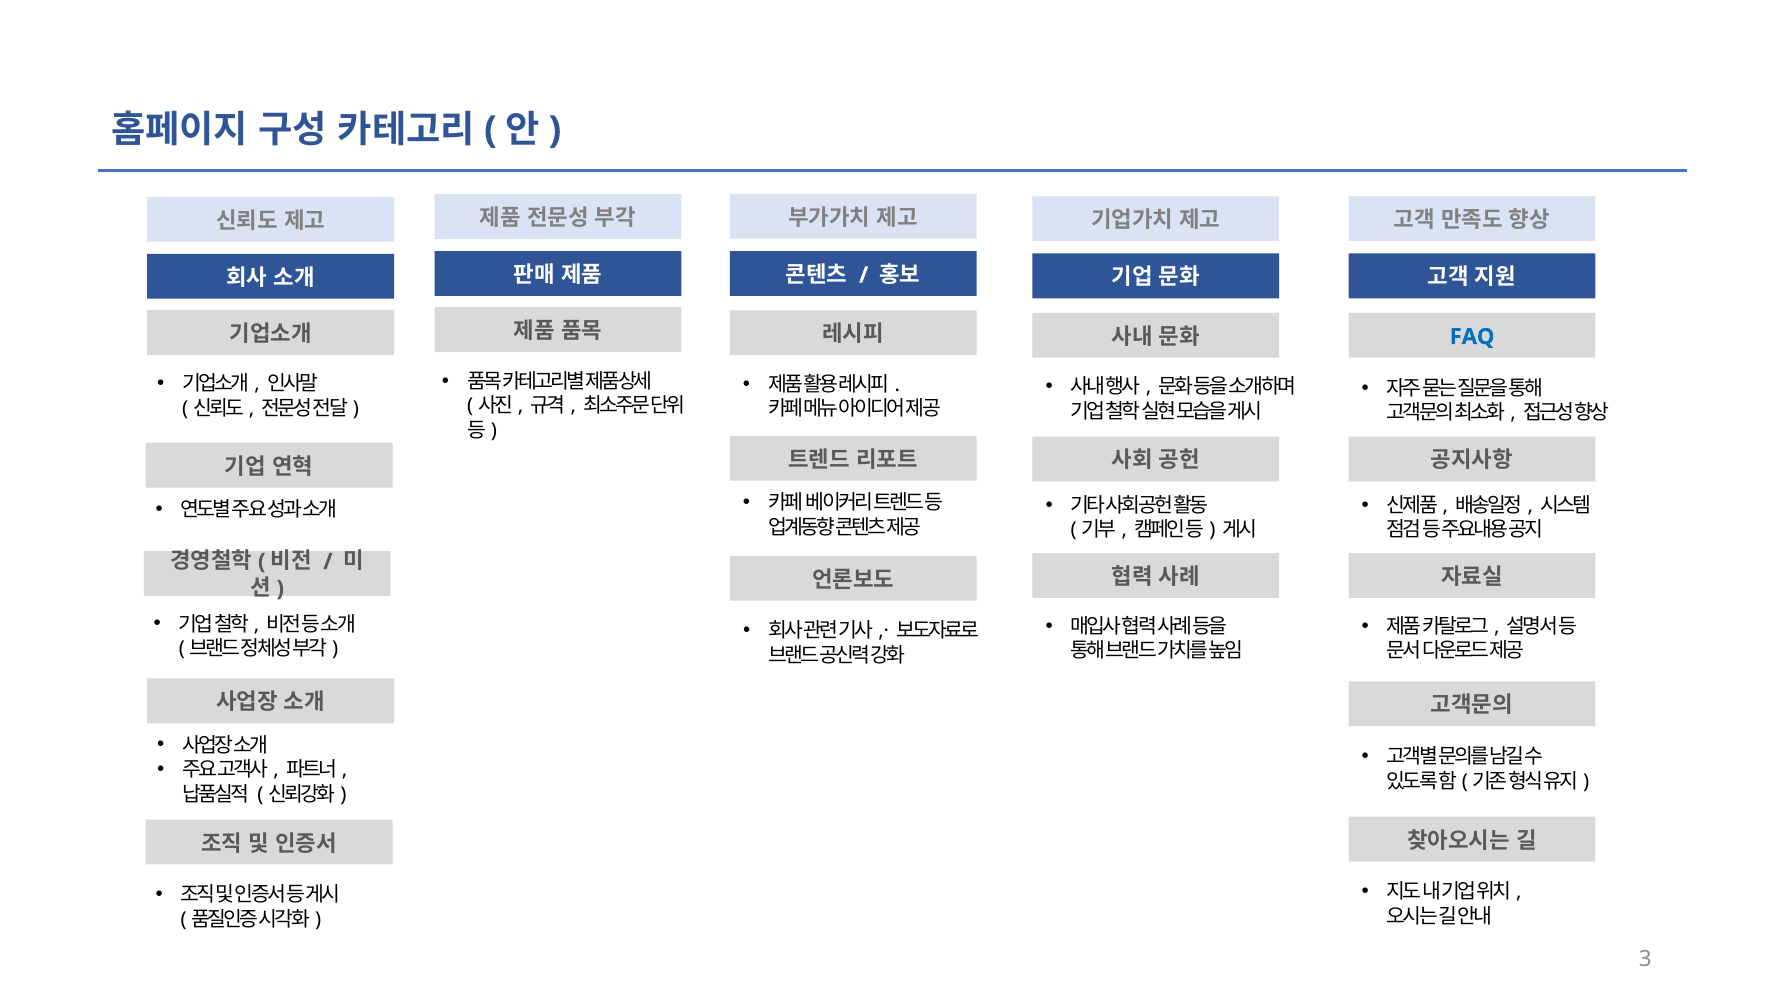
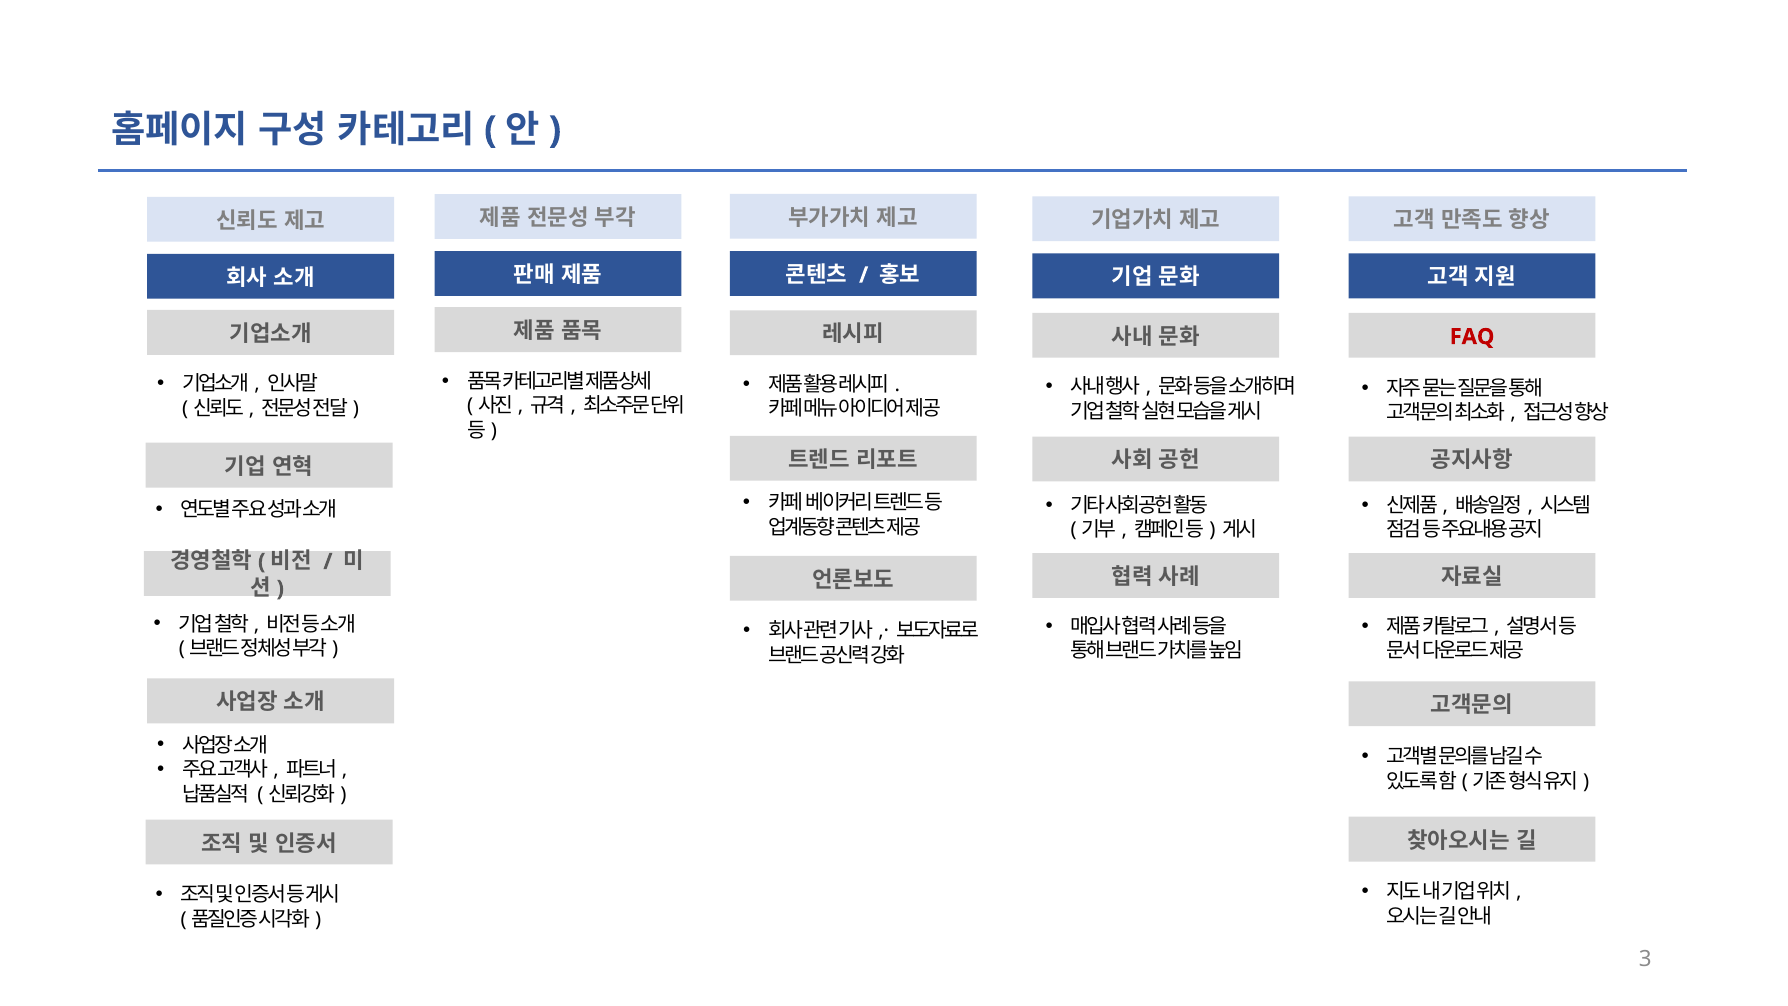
FAQ colour: blue -> red (1472, 337)
